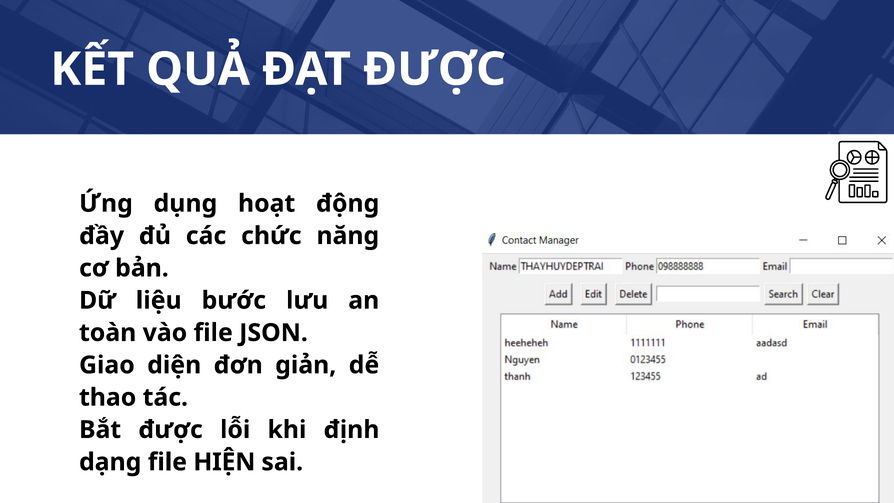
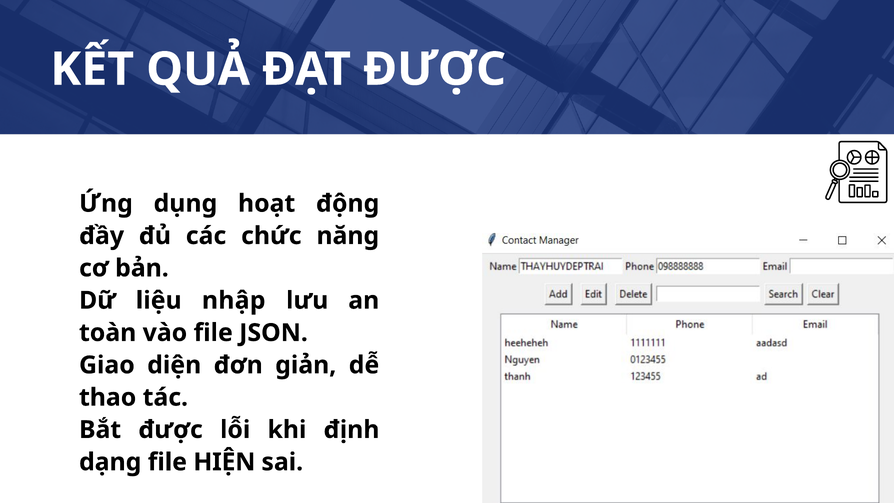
bước: bước -> nhập (234, 300)
